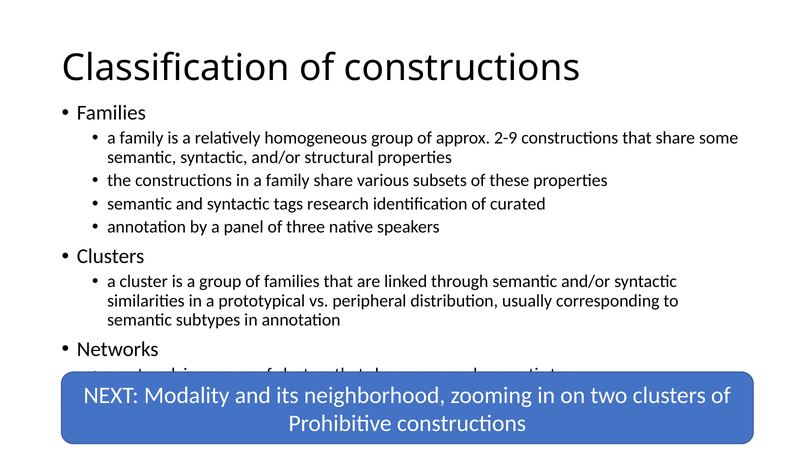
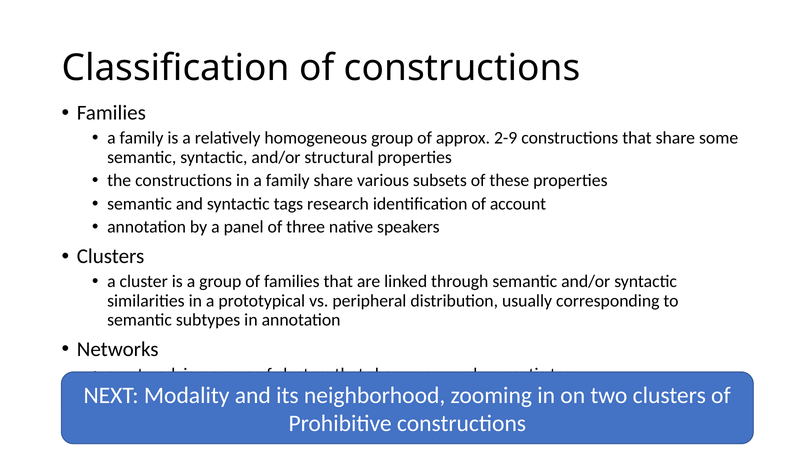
curated: curated -> account (518, 204)
